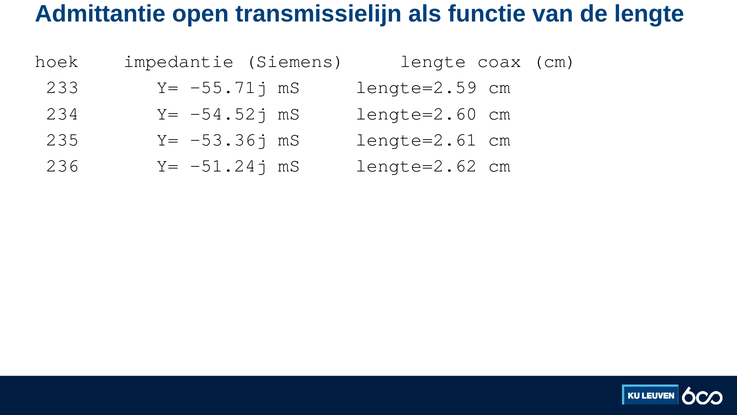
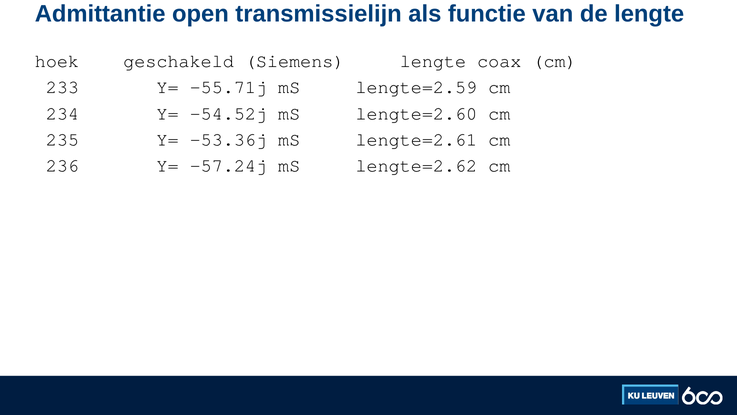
impedantie: impedantie -> geschakeld (179, 61)
-51.24j: -51.24j -> -57.24j (228, 166)
